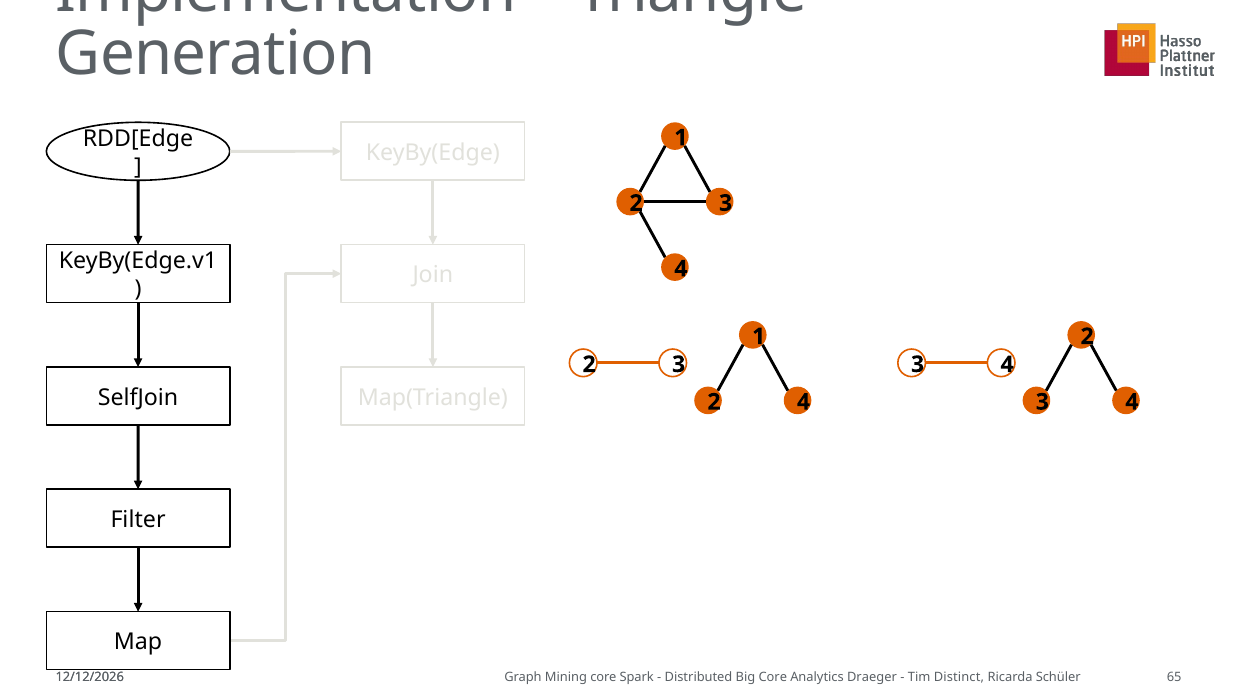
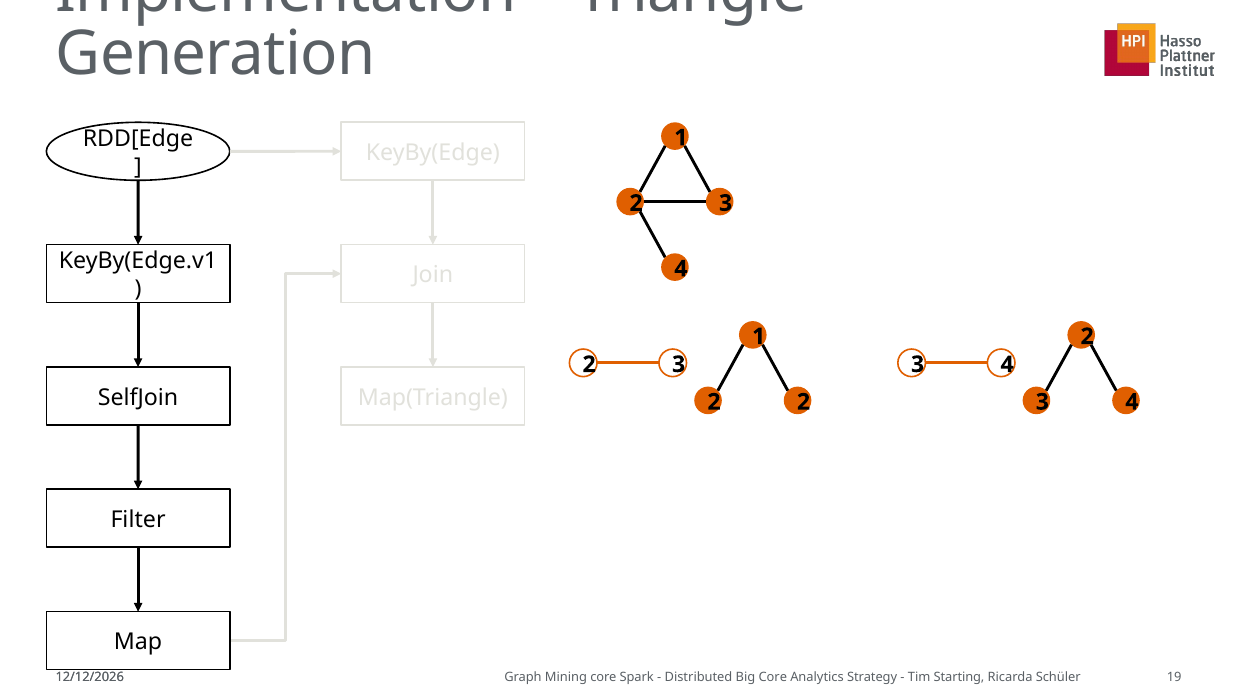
2 4: 4 -> 2 (804, 402)
Draeger: Draeger -> Strategy (872, 677)
Distinct: Distinct -> Starting (959, 677)
65: 65 -> 19 (1174, 677)
